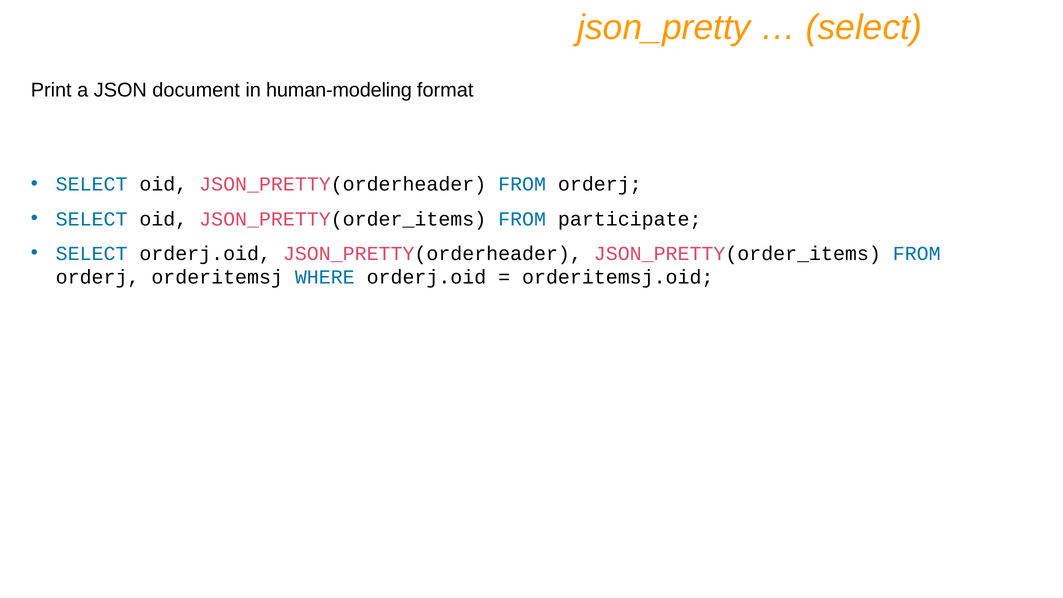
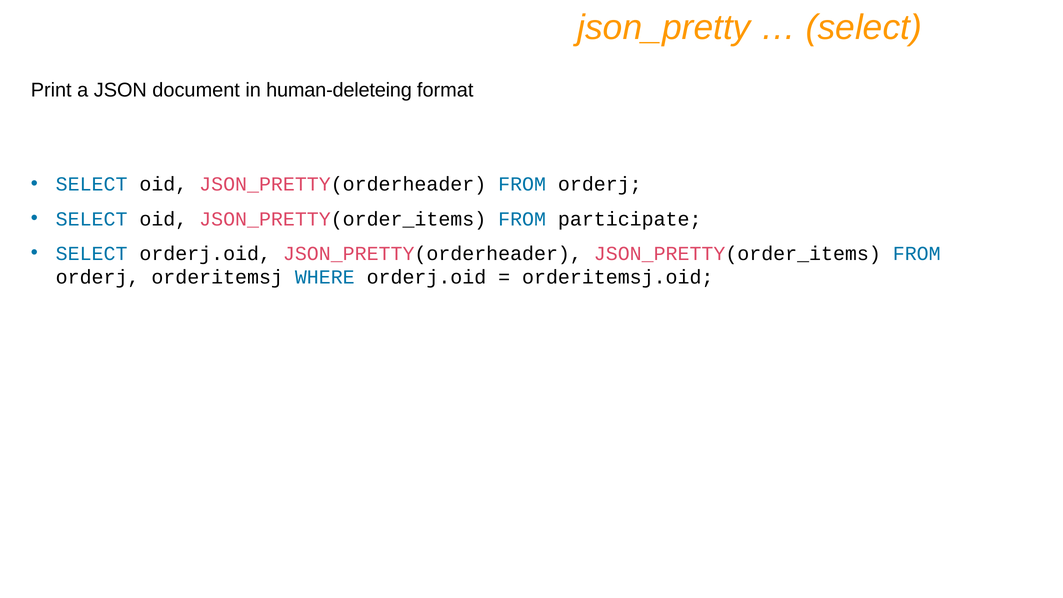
human-modeling: human-modeling -> human-deleteing (339, 90)
